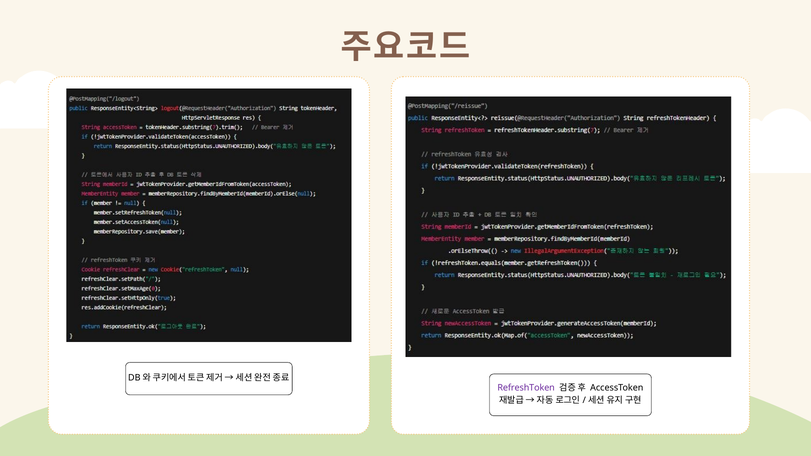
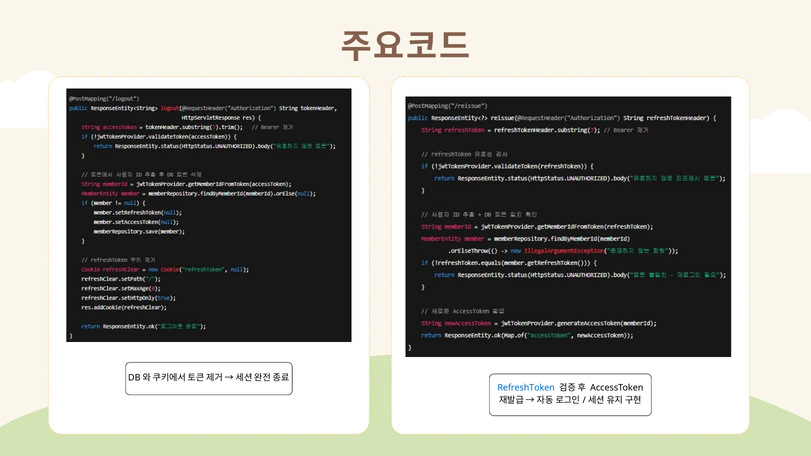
RefreshToken colour: purple -> blue (526, 388)
